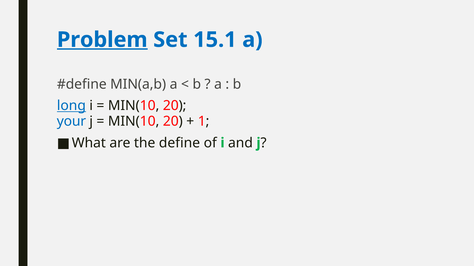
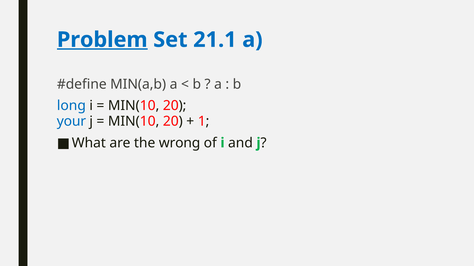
15.1: 15.1 -> 21.1 (215, 40)
long underline: present -> none (71, 106)
define: define -> wrong (180, 143)
